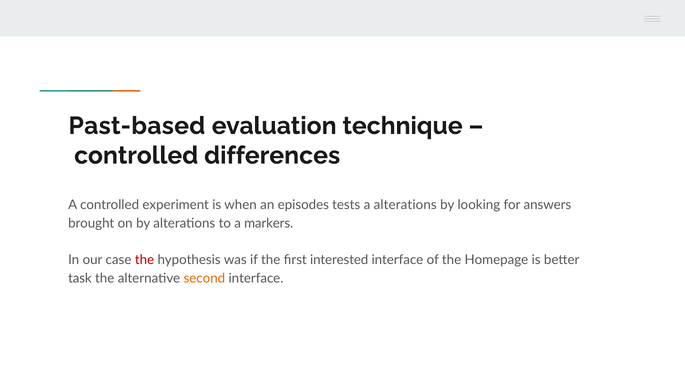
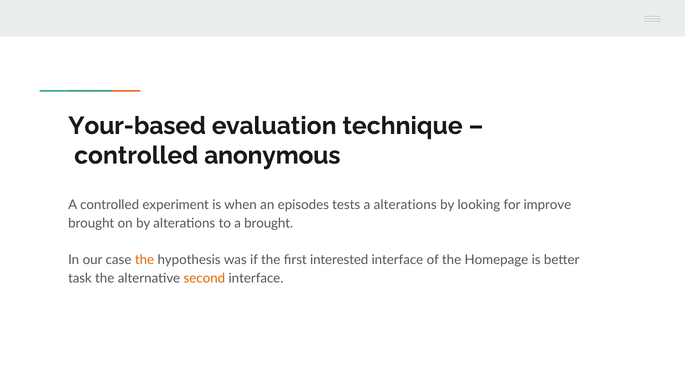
Past-based: Past-based -> Your-based (137, 126)
differences: differences -> anonymous (272, 156)
answers: answers -> improve (547, 205)
a markers: markers -> brought (269, 224)
the colour: red -> orange (145, 260)
